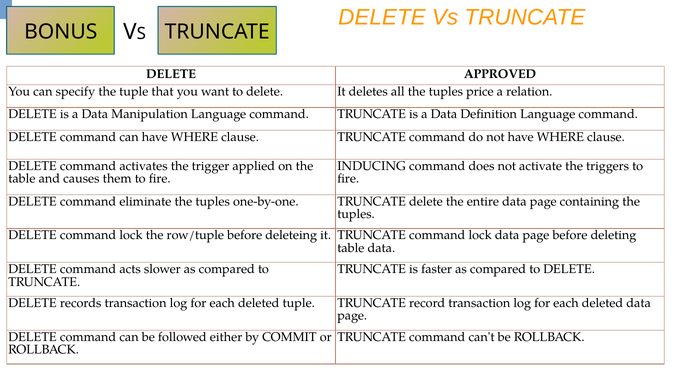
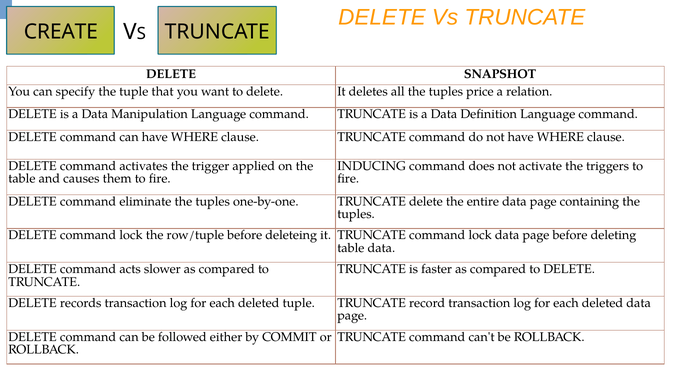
BONUS: BONUS -> CREATE (61, 32)
APPROVED: APPROVED -> SNAPSHOT (500, 74)
